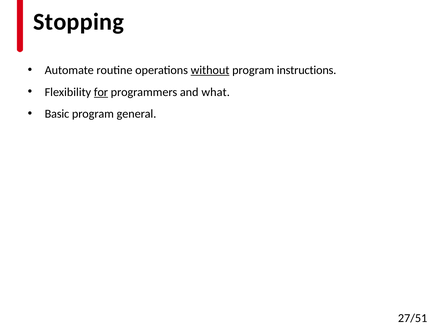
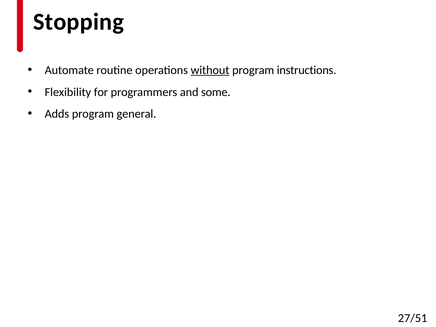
for underline: present -> none (101, 92)
what: what -> some (216, 92)
Basic: Basic -> Adds (57, 114)
